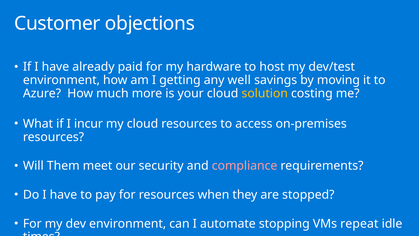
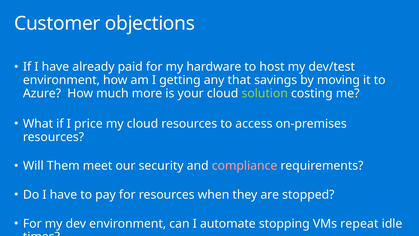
well: well -> that (239, 80)
solution colour: yellow -> light green (265, 93)
incur: incur -> price (88, 124)
